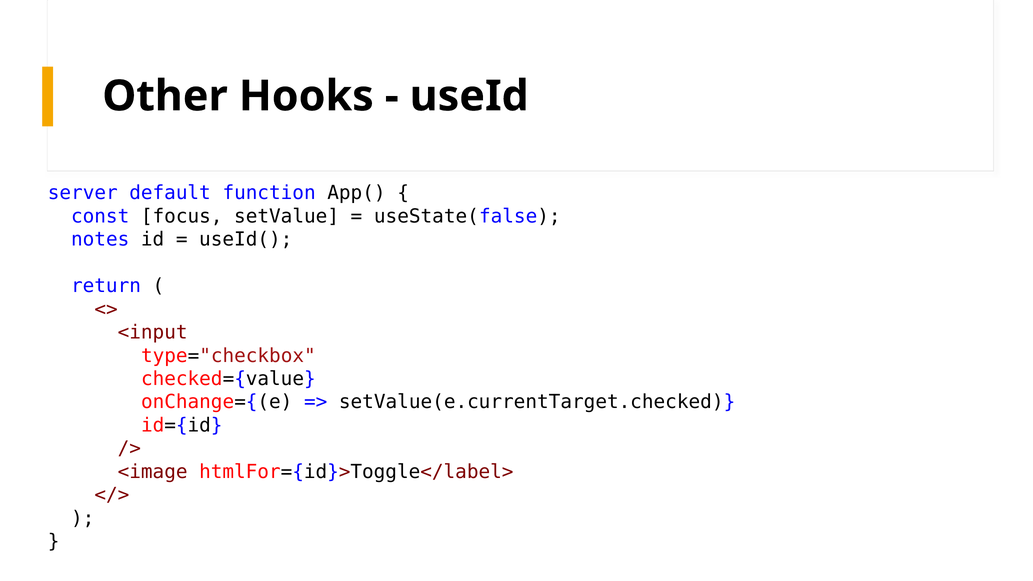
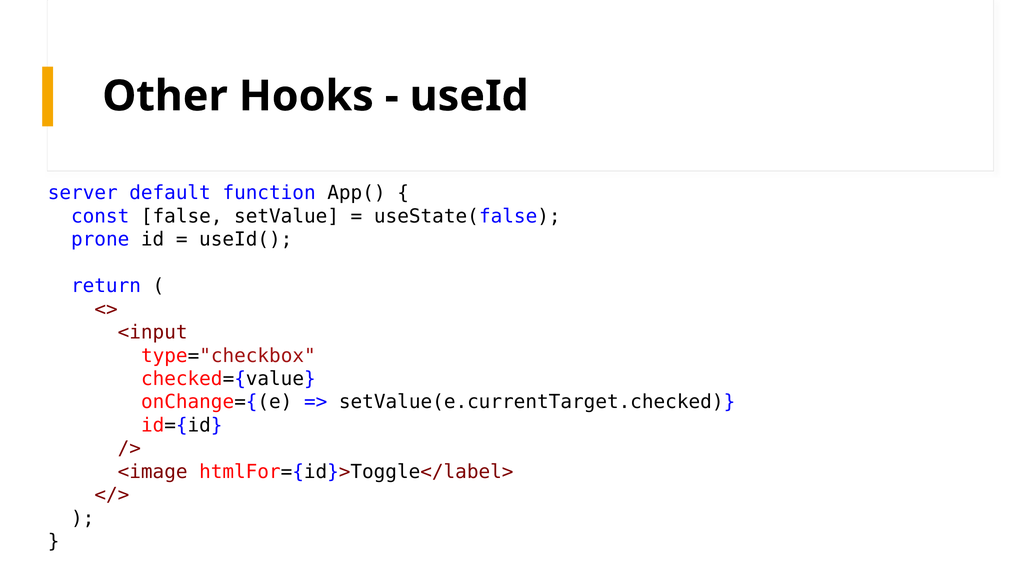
focus: focus -> false (182, 216)
notes: notes -> prone (100, 239)
